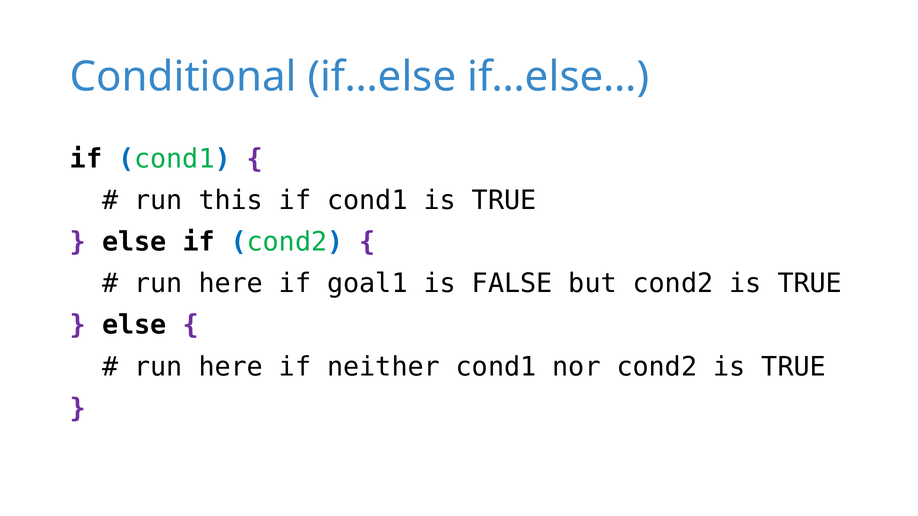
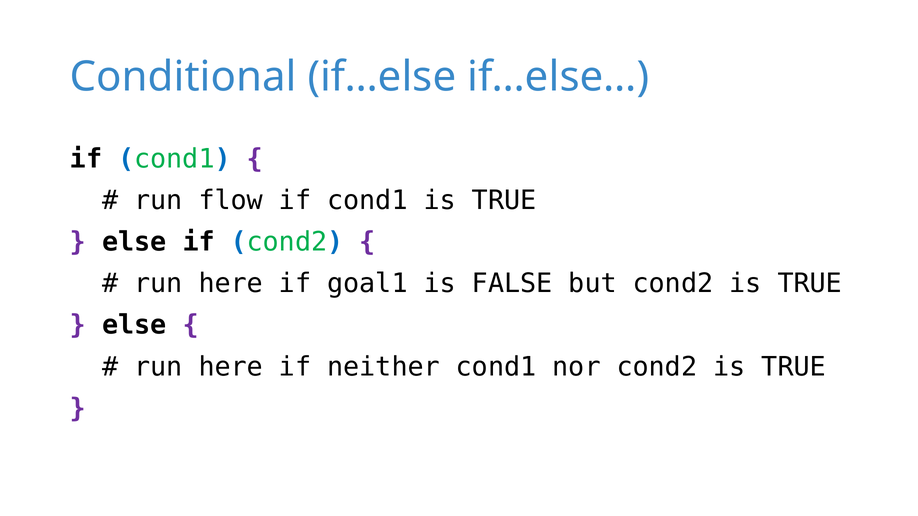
this: this -> flow (231, 200)
